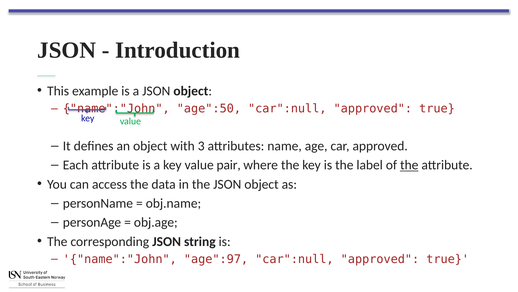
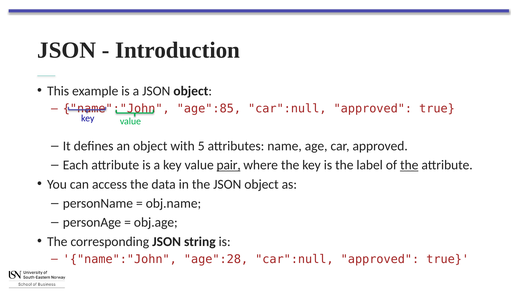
age":50: age":50 -> age":85 (209, 108)
3: 3 -> 5 (201, 146)
pair underline: none -> present (229, 165)
age":97: age":97 -> age":28 (216, 259)
